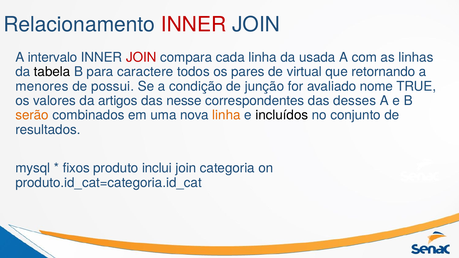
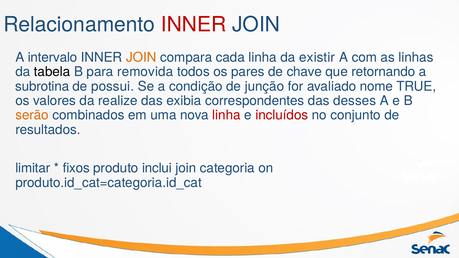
JOIN colour: red -> orange (141, 57)
usada: usada -> existir (317, 57)
caractere: caractere -> removida (145, 72)
virtual: virtual -> chave (304, 72)
menores: menores -> subrotina (42, 86)
artigos: artigos -> realize (118, 101)
nesse: nesse -> exibia (184, 101)
linha colour: orange -> red (226, 115)
incluídos colour: black -> red (282, 115)
mysql: mysql -> limitar (33, 168)
